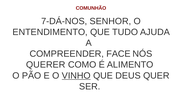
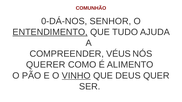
7-DÁ-NOS: 7-DÁ-NOS -> 0-DÁ-NOS (64, 21)
ENTENDIMENTO underline: none -> present (50, 32)
FACE: FACE -> VÉUS (119, 54)
